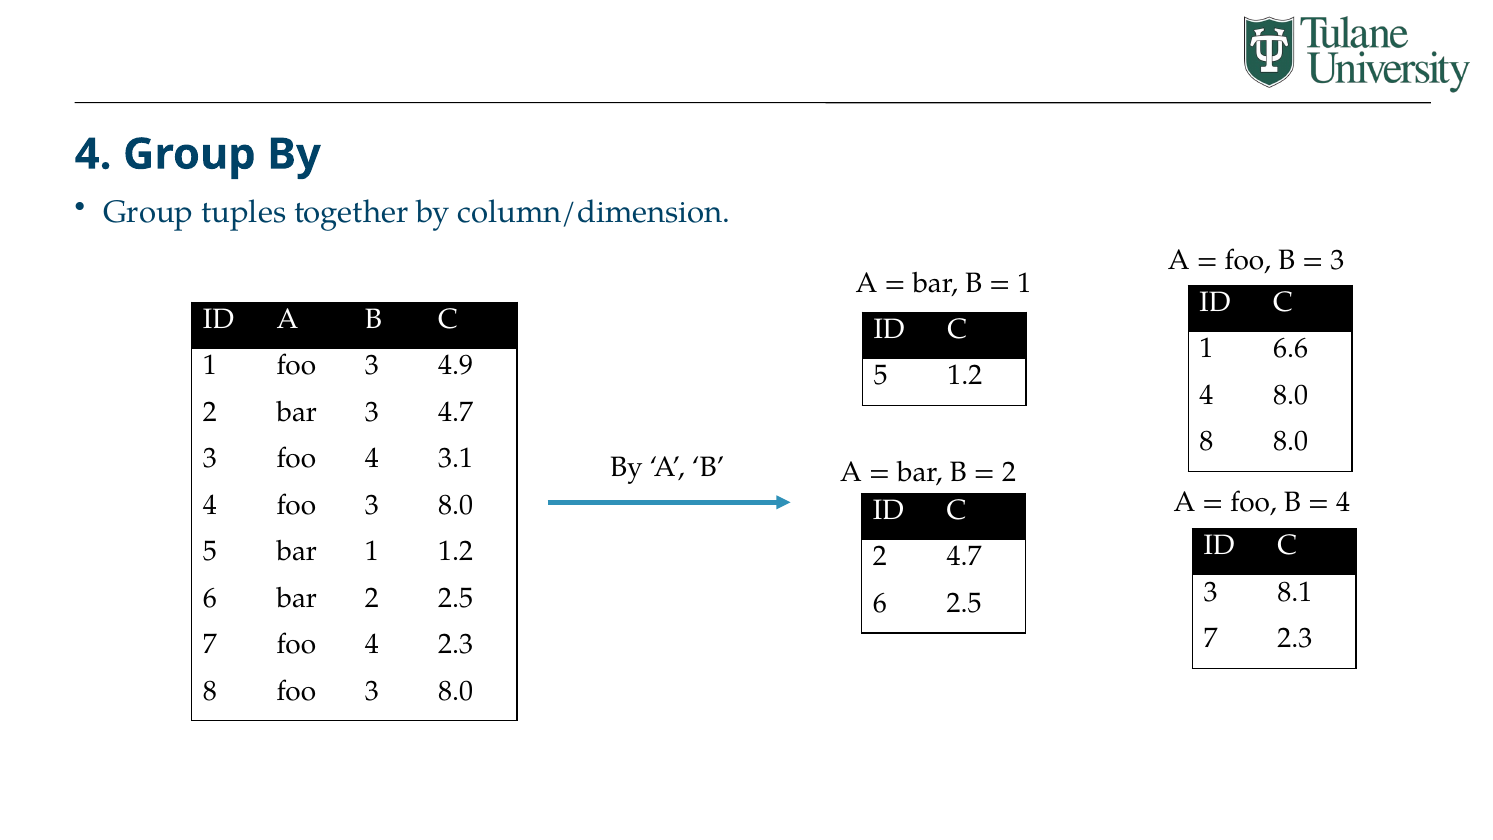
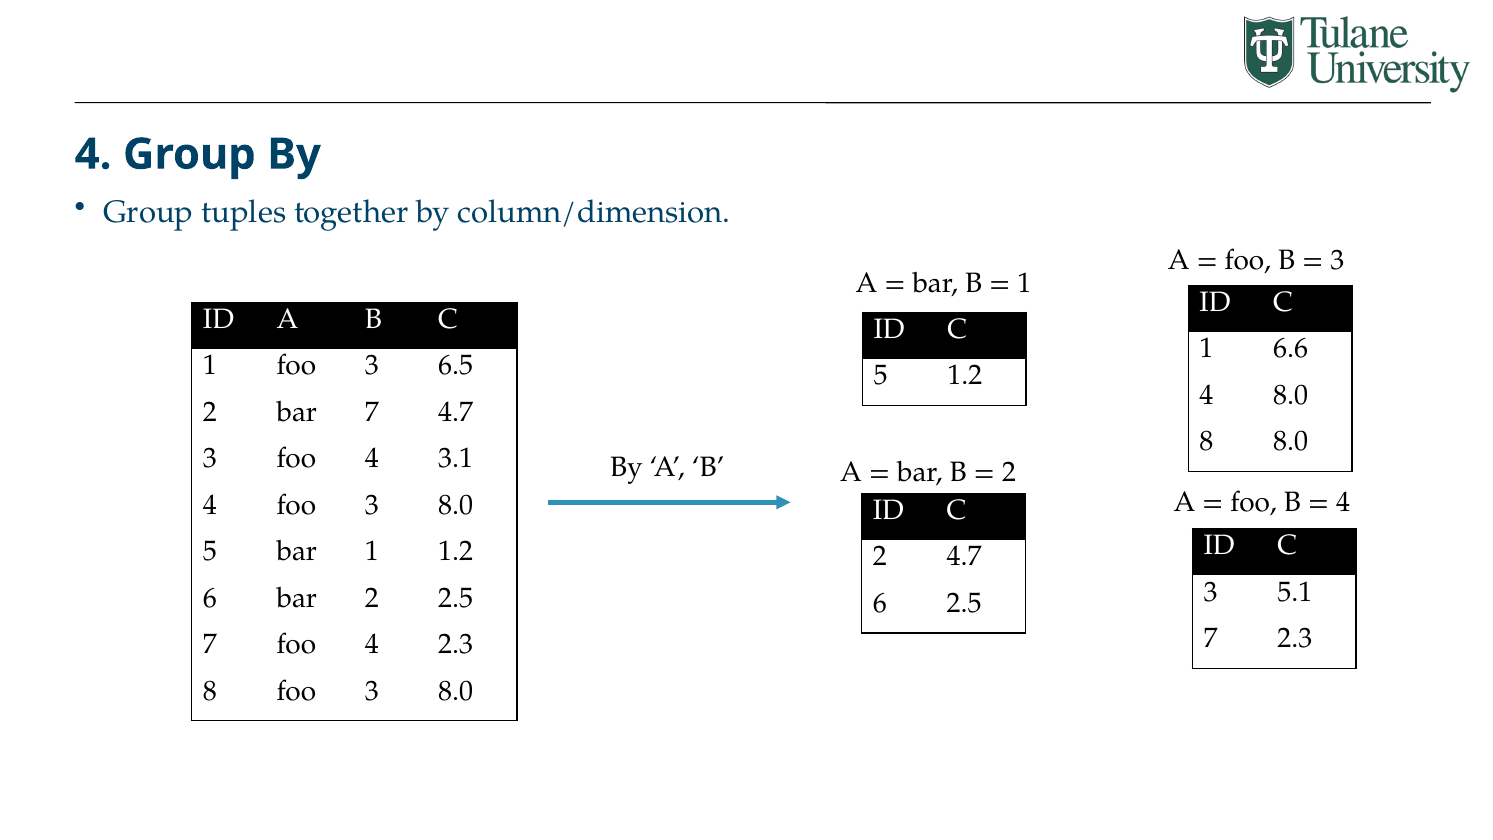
4.9: 4.9 -> 6.5 (456, 365)
bar 3: 3 -> 7 (372, 412)
8.1: 8.1 -> 5.1 (1295, 592)
